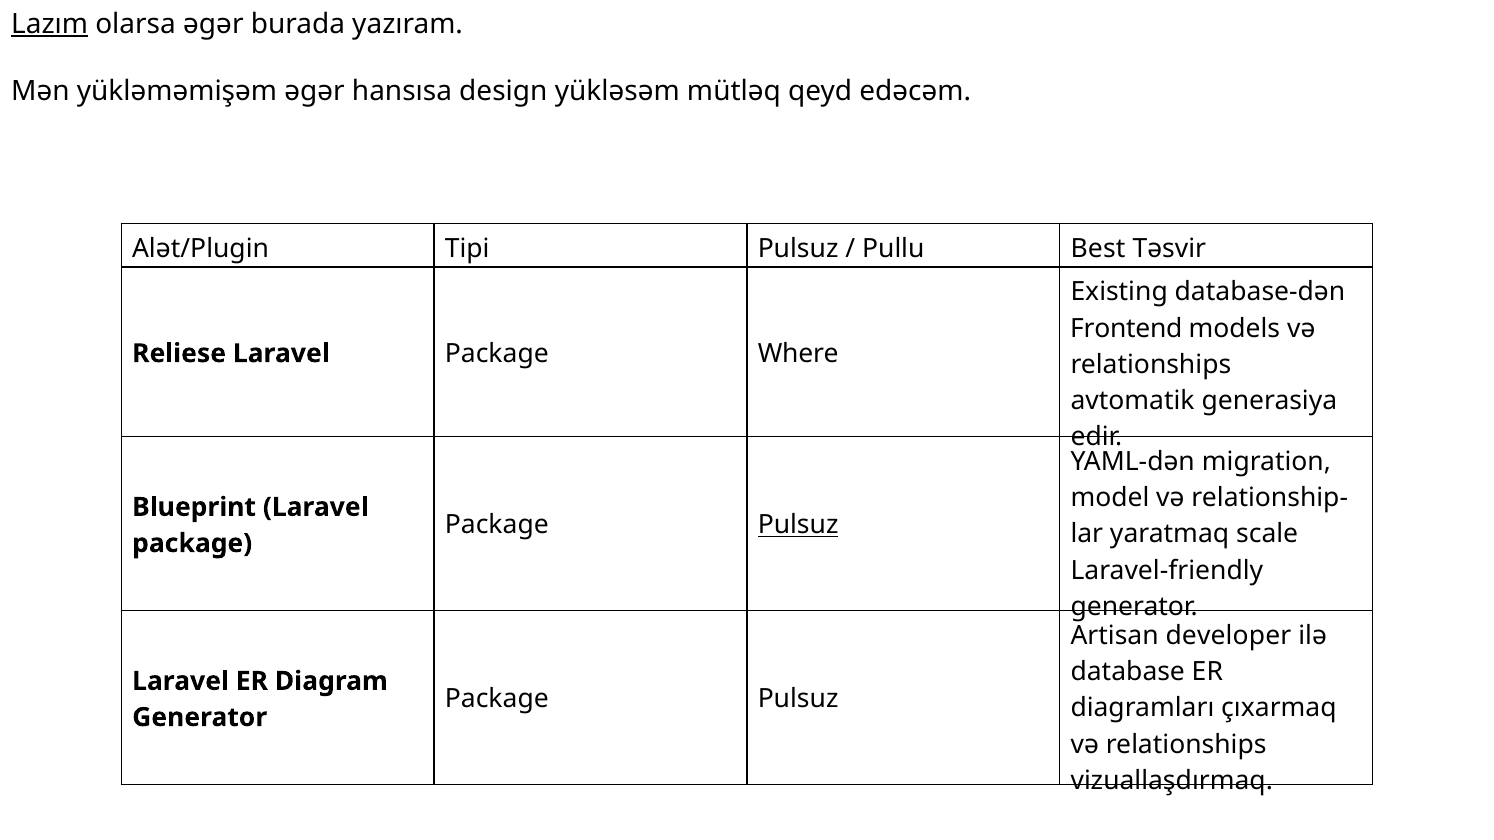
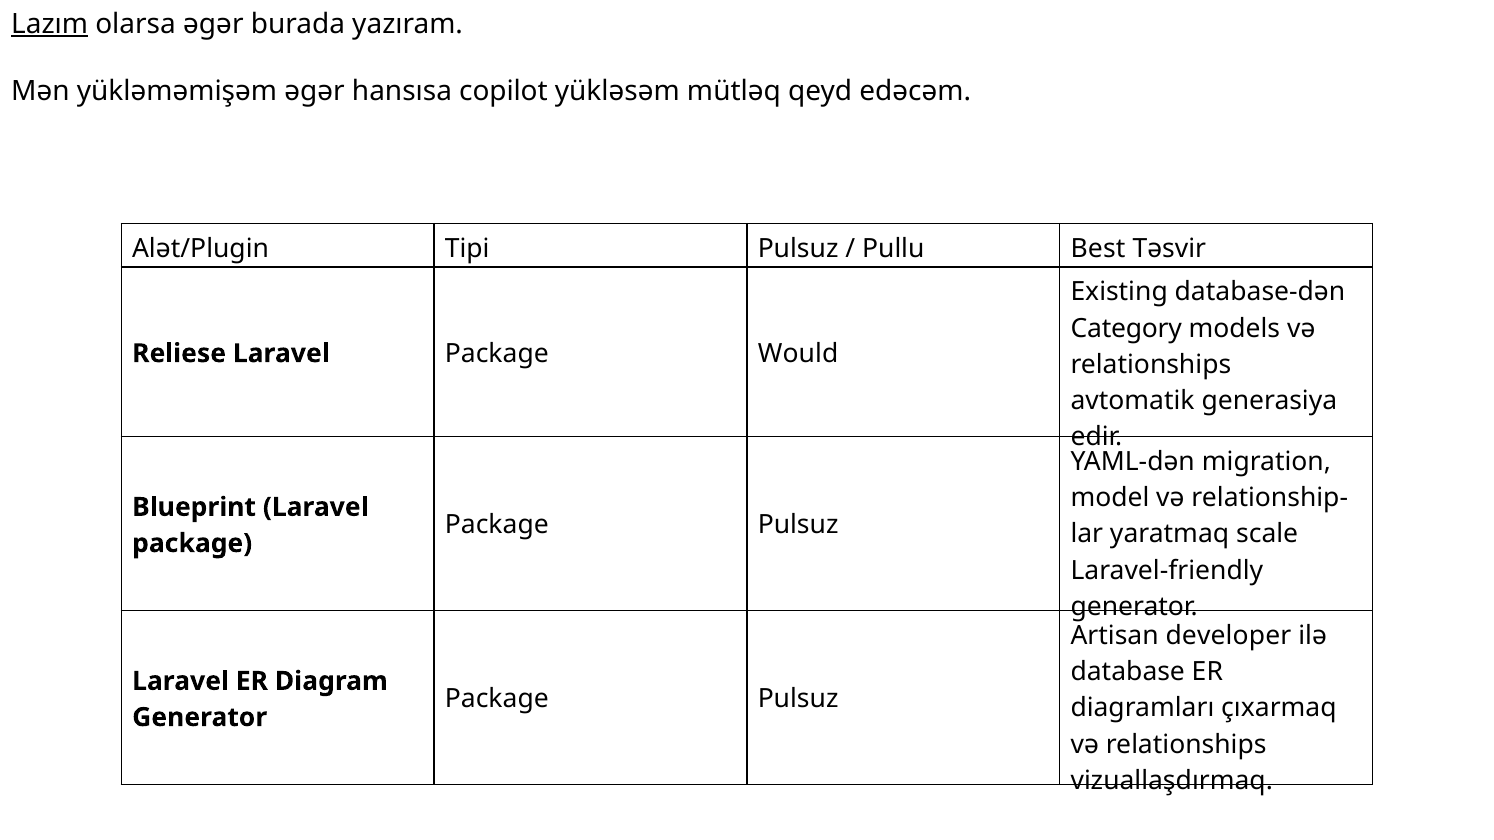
design: design -> copilot (503, 91)
Frontend: Frontend -> Category (1126, 328)
Where: Where -> Would (798, 354)
Pulsuz underline: present -> none (798, 525)
